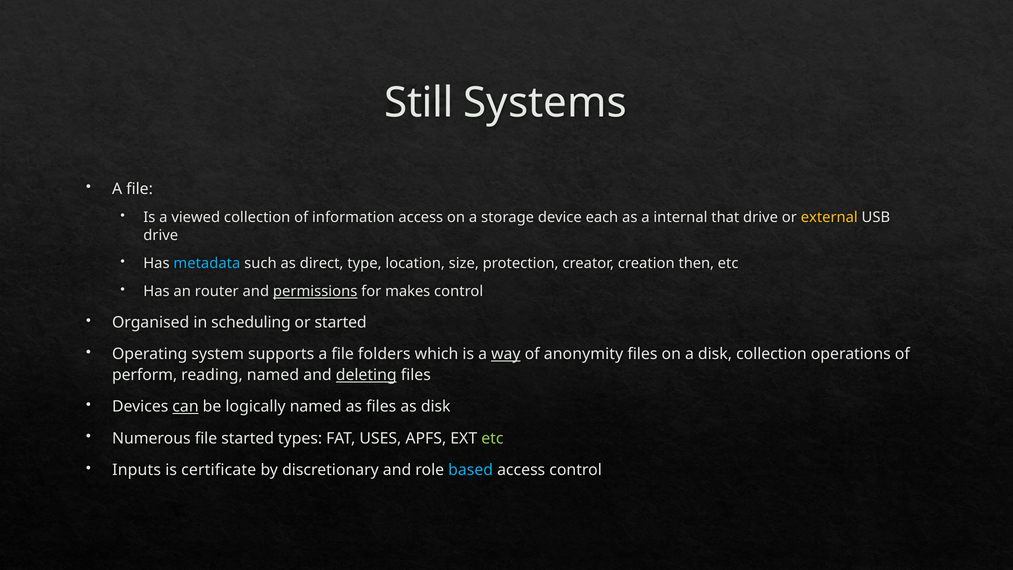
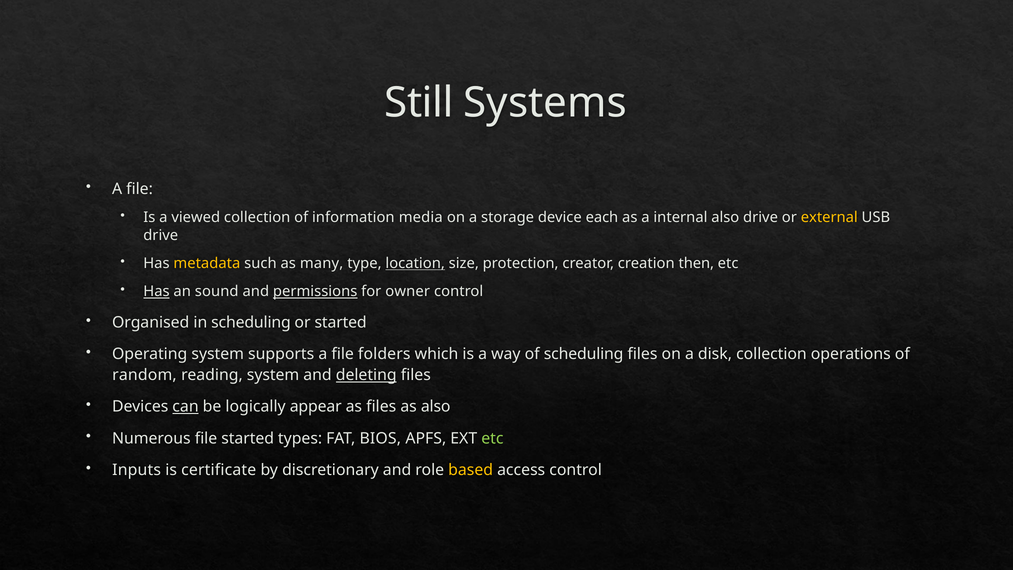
information access: access -> media (421, 217)
internal that: that -> also (725, 217)
metadata colour: light blue -> yellow (207, 263)
direct: direct -> many (322, 263)
location underline: none -> present (415, 263)
Has underline: none -> present (156, 291)
router: router -> sound (217, 291)
makes: makes -> owner (408, 291)
way underline: present -> none (506, 354)
of anonymity: anonymity -> scheduling (584, 354)
perform: perform -> random (144, 375)
reading named: named -> system (273, 375)
logically named: named -> appear (316, 407)
as disk: disk -> also (436, 407)
USES: USES -> BIOS (380, 438)
based colour: light blue -> yellow (471, 470)
